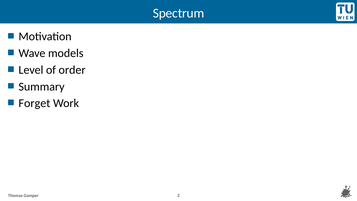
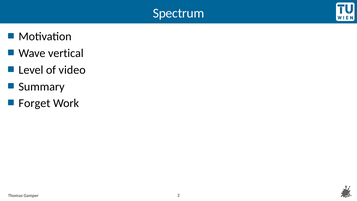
models: models -> vertical (66, 53)
order: order -> video (72, 70)
